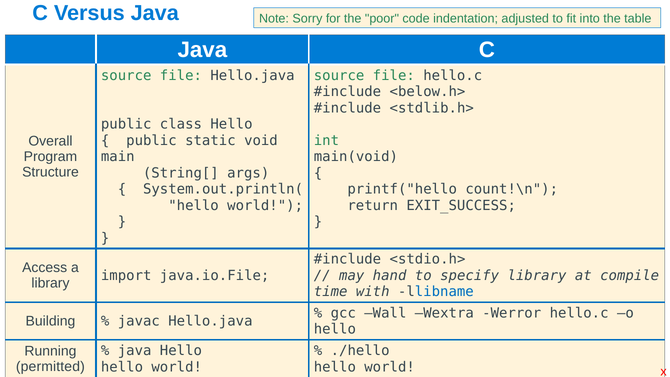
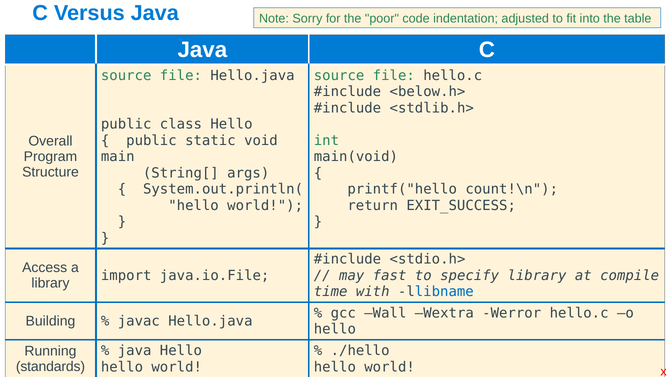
hand: hand -> fast (390, 275)
permitted: permitted -> standards (51, 366)
